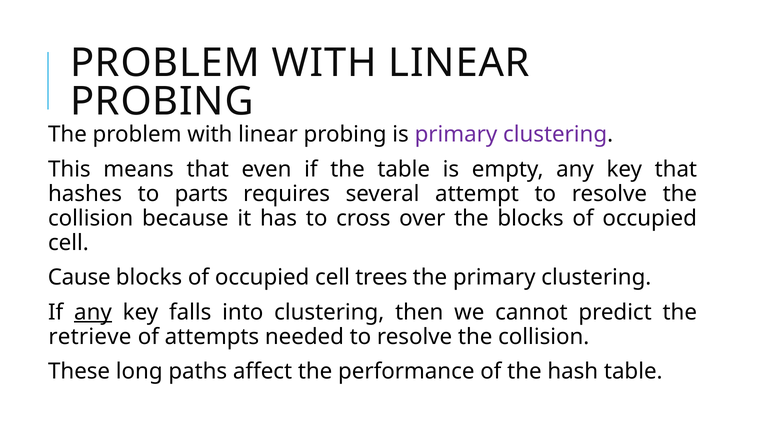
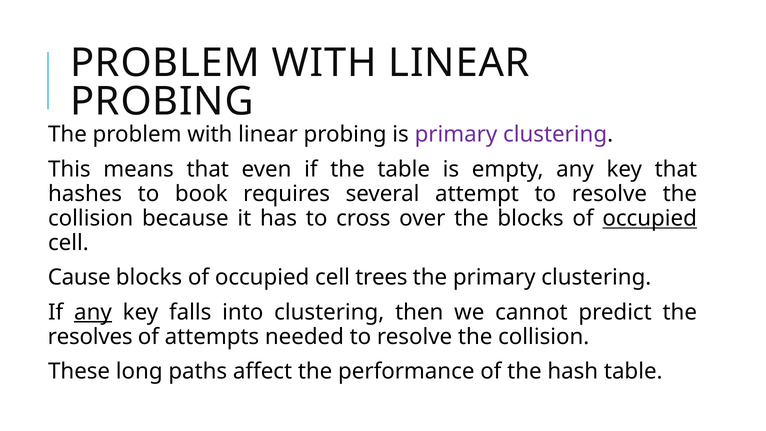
parts: parts -> book (201, 194)
occupied underline: none -> present (650, 218)
retrieve: retrieve -> resolves (90, 337)
